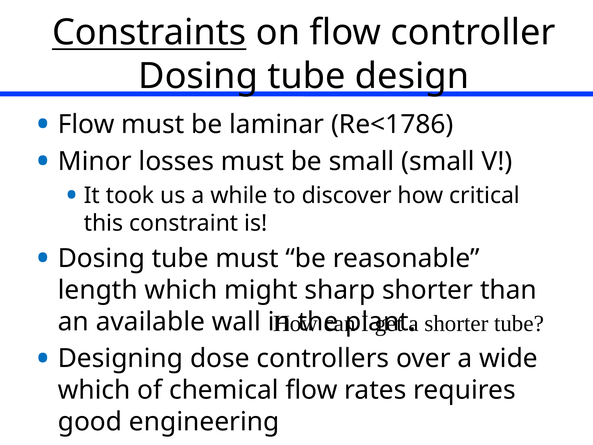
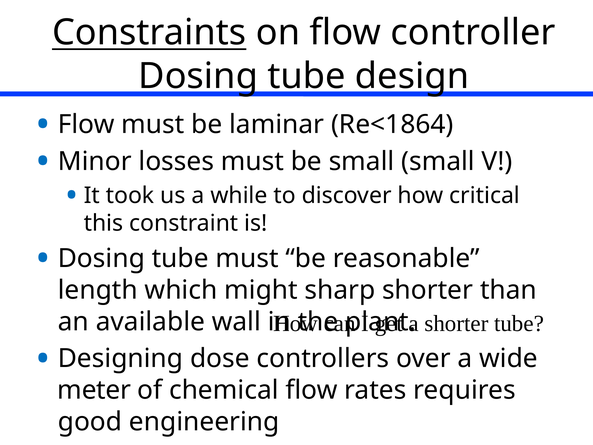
Re<1786: Re<1786 -> Re<1864 (392, 124)
which: which -> meter (94, 390)
